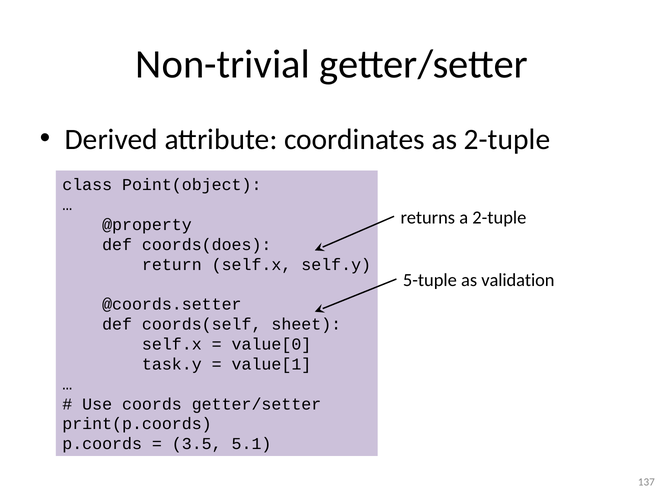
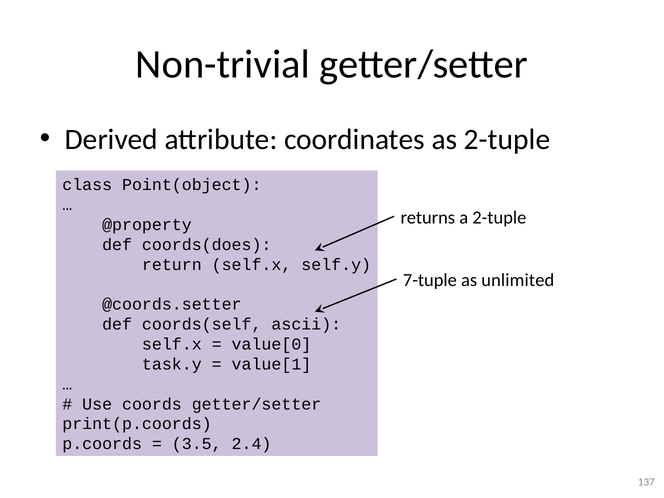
5-tuple: 5-tuple -> 7-tuple (430, 280)
validation: validation -> unlimited (518, 280)
sheet: sheet -> ascii (306, 324)
5.1: 5.1 -> 2.4 (252, 444)
